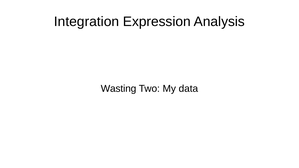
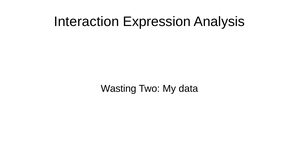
Integration: Integration -> Interaction (86, 22)
